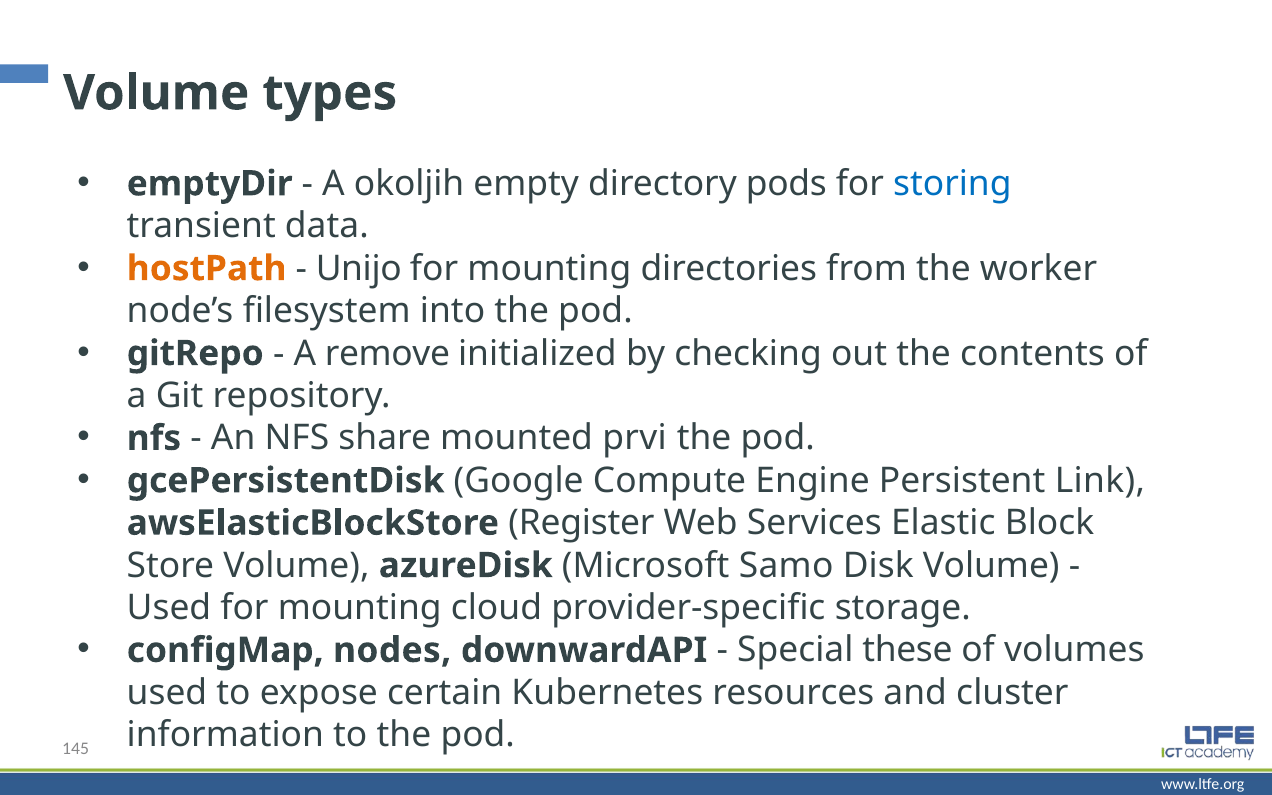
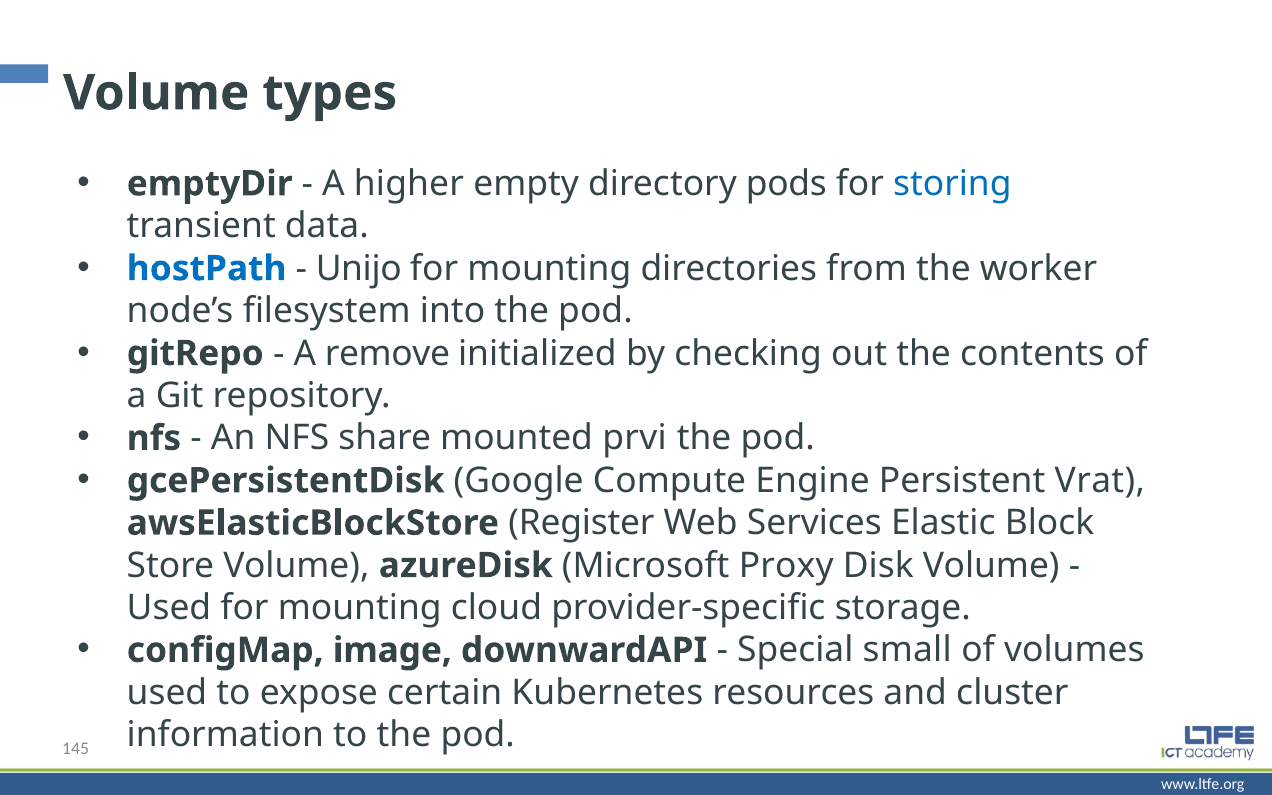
okoljih: okoljih -> higher (409, 184)
hostPath colour: orange -> blue (207, 269)
Link: Link -> Vrat (1100, 481)
Samo: Samo -> Proxy (786, 565)
nodes: nodes -> image (392, 650)
these: these -> small (907, 650)
